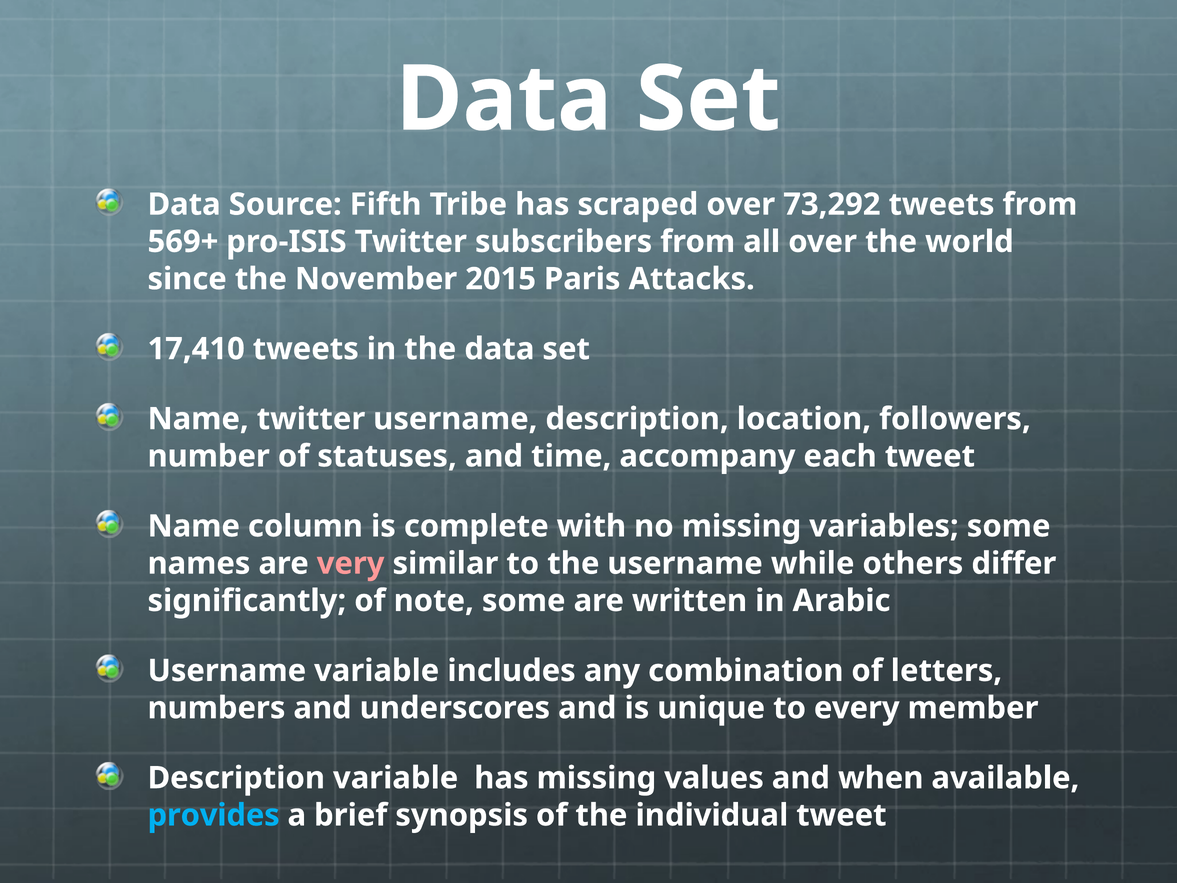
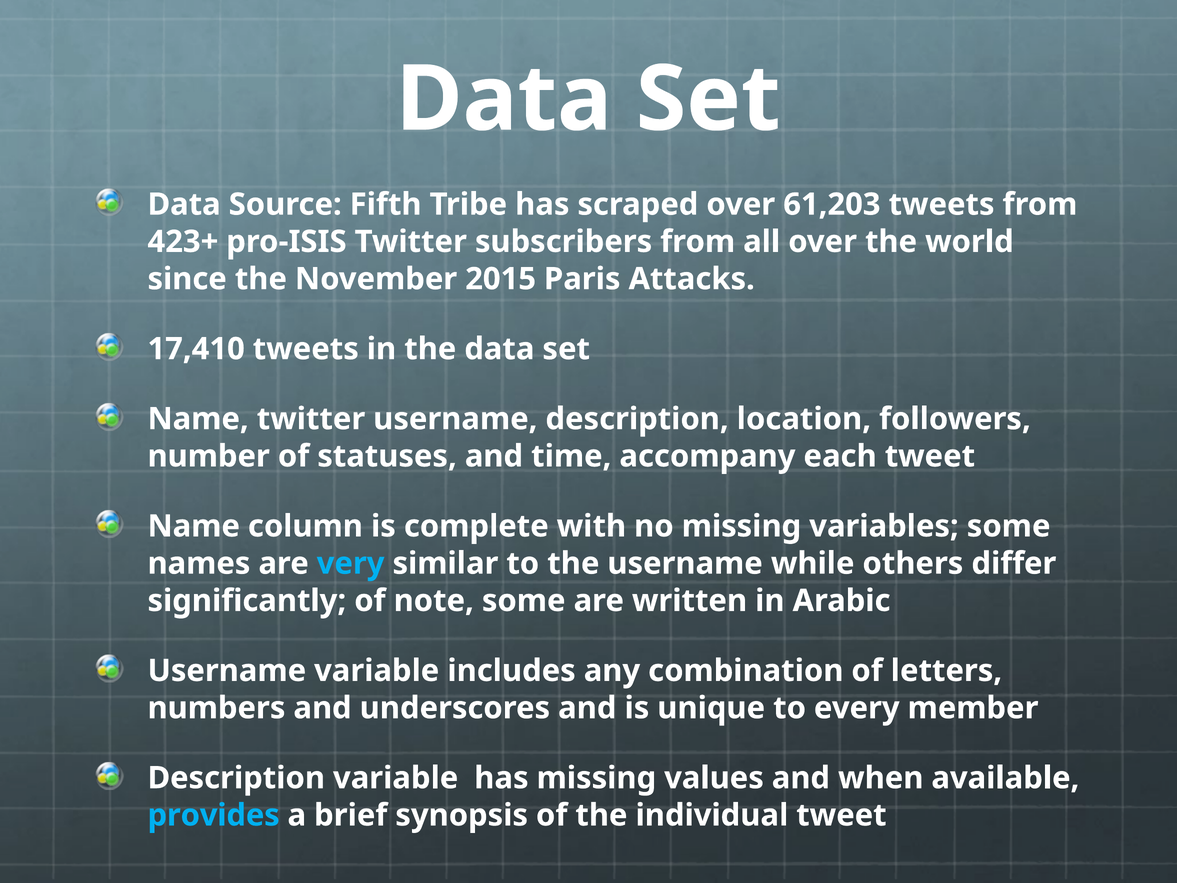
73,292: 73,292 -> 61,203 (832, 204)
569+: 569+ -> 423+ (183, 242)
very colour: pink -> light blue (351, 563)
